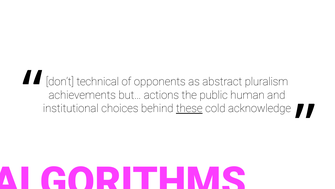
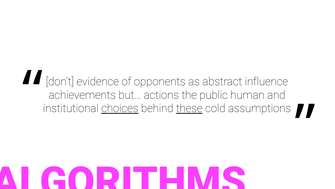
technical: technical -> evidence (98, 81)
pluralism: pluralism -> influence (266, 81)
choices underline: none -> present (120, 108)
acknowledge: acknowledge -> assumptions (260, 108)
